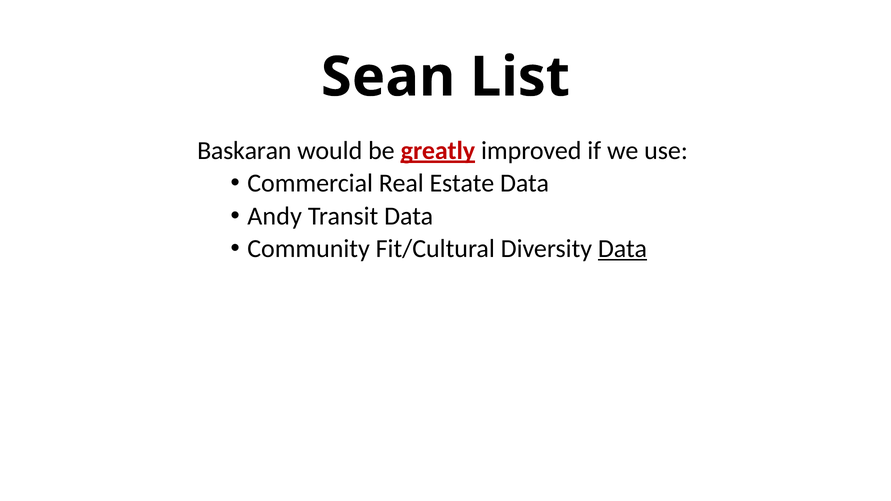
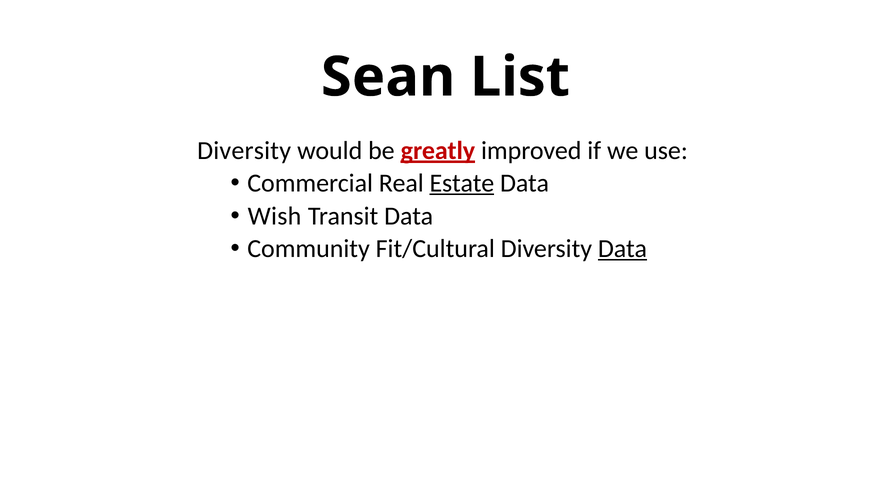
Baskaran: Baskaran -> Diversity (244, 151)
Estate underline: none -> present (462, 183)
Andy: Andy -> Wish (275, 216)
